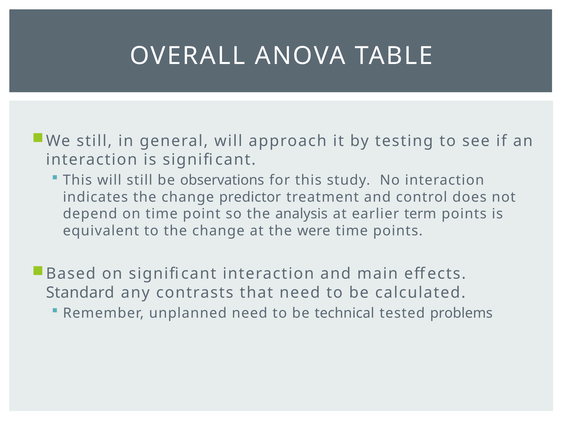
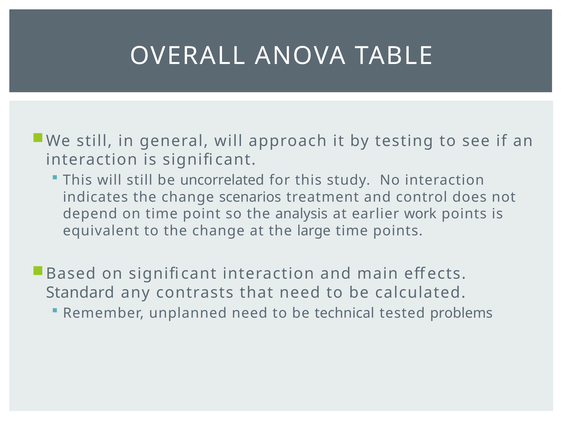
observations: observations -> uncorrelated (222, 180)
predictor: predictor -> scenarios (250, 197)
term: term -> work (420, 214)
were: were -> large (314, 231)
